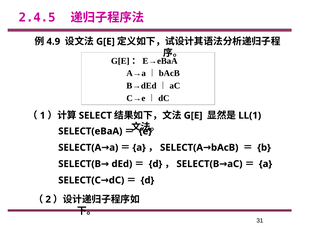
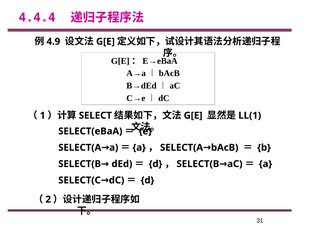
2.4.5: 2.4.5 -> 4.4.4 (37, 18)
